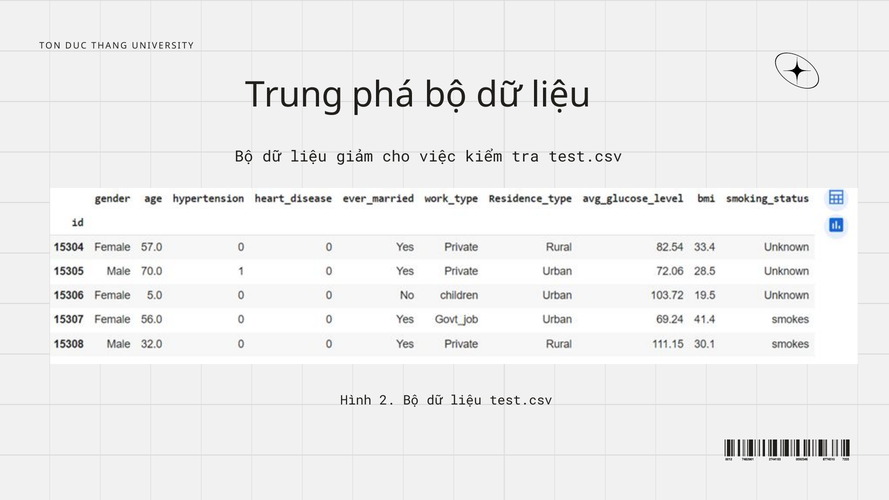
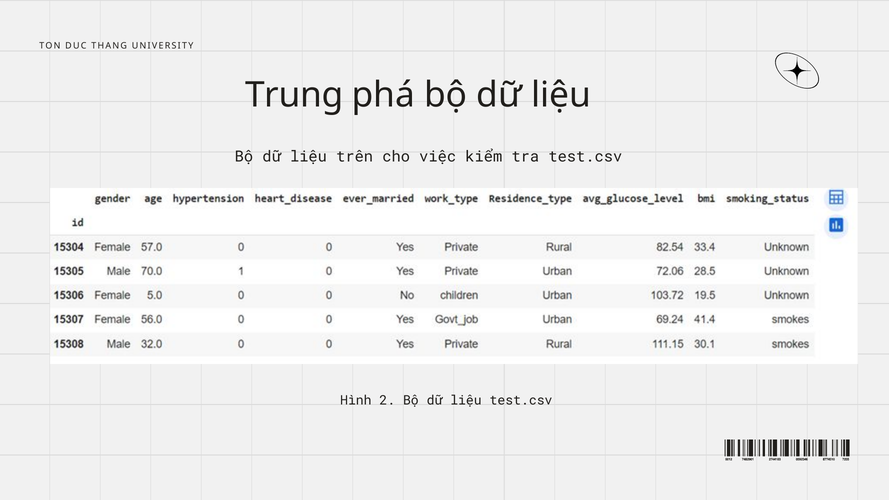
giảm: giảm -> trên (355, 157)
